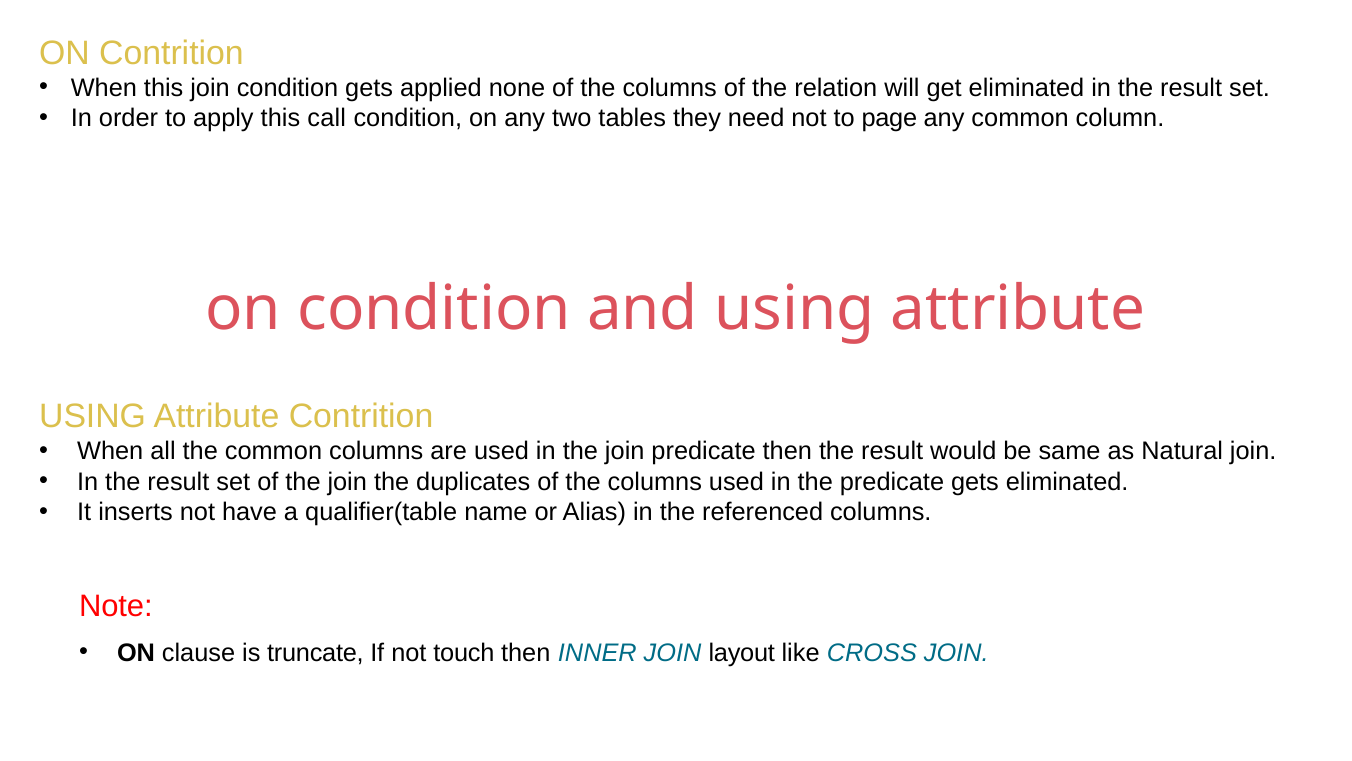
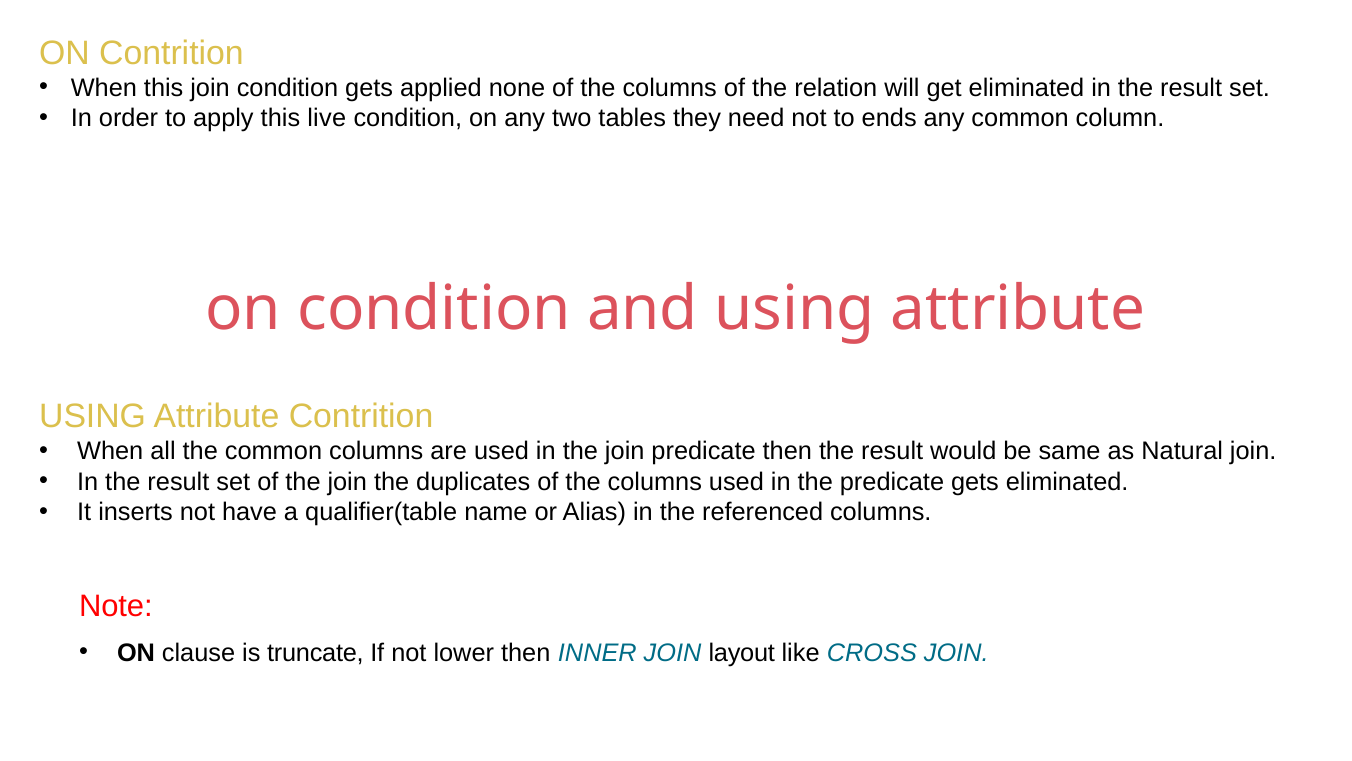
call: call -> live (327, 118)
page: page -> ends (889, 118)
touch: touch -> lower (464, 653)
